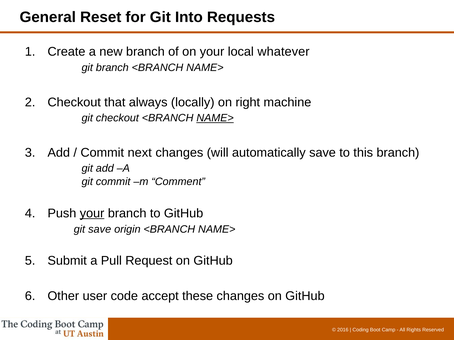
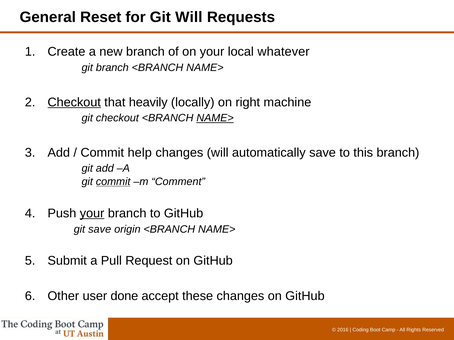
Git Into: Into -> Will (189, 17)
Checkout underline: none -> present (74, 102)
always: always -> heavily (148, 102)
next: next -> help (140, 153)
commit underline: none -> present (113, 182)
code: code -> done (124, 297)
